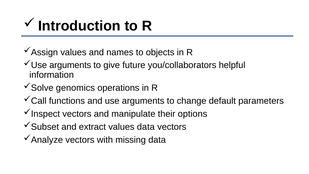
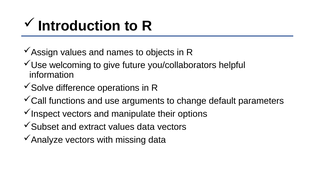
arguments: arguments -> welcoming (70, 65)
genomics: genomics -> difference (75, 88)
